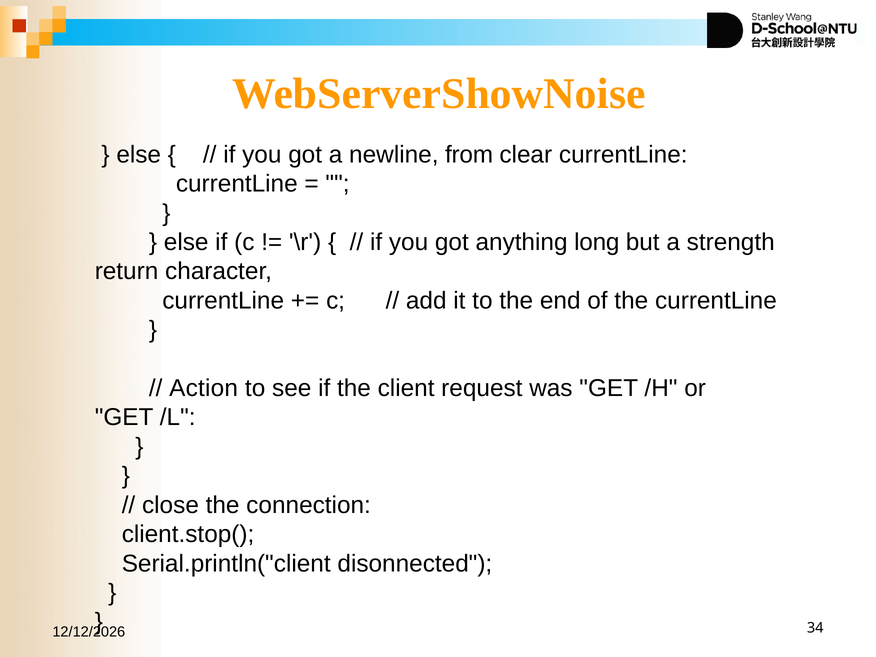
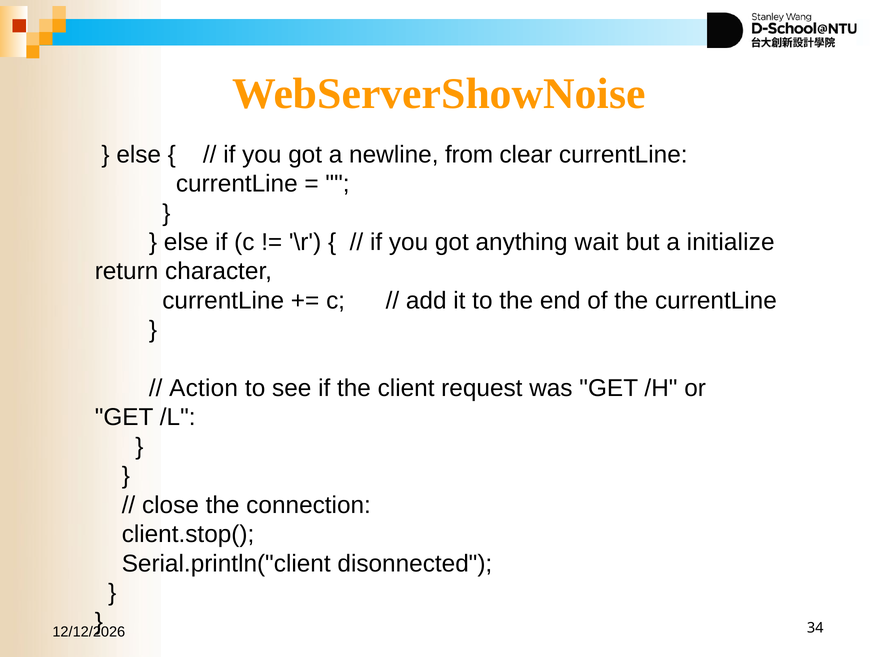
long: long -> wait (597, 242)
strength: strength -> initialize (731, 242)
